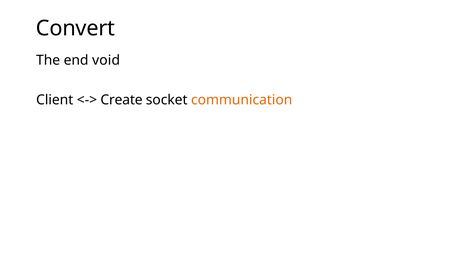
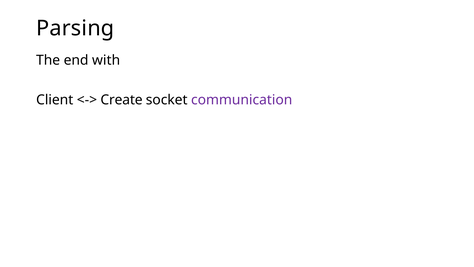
Convert: Convert -> Parsing (75, 28)
void: void -> with (106, 60)
communication colour: orange -> purple (242, 100)
